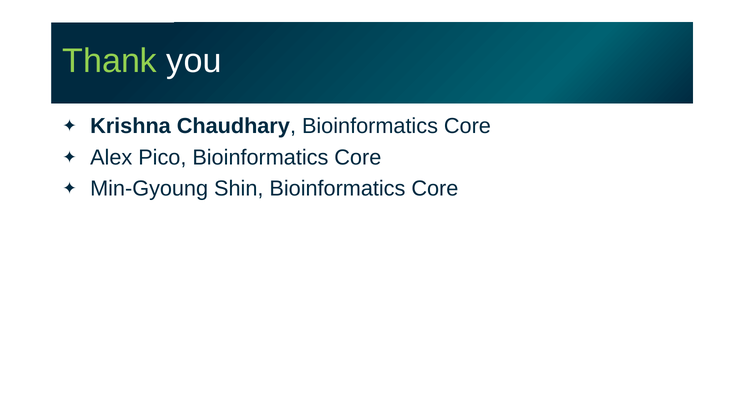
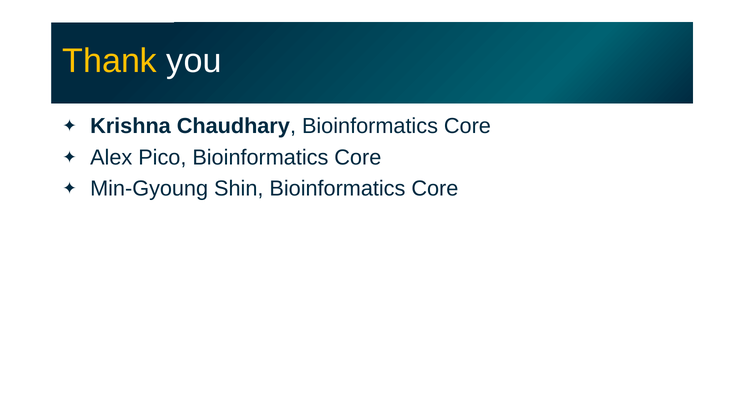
Thank colour: light green -> yellow (110, 61)
